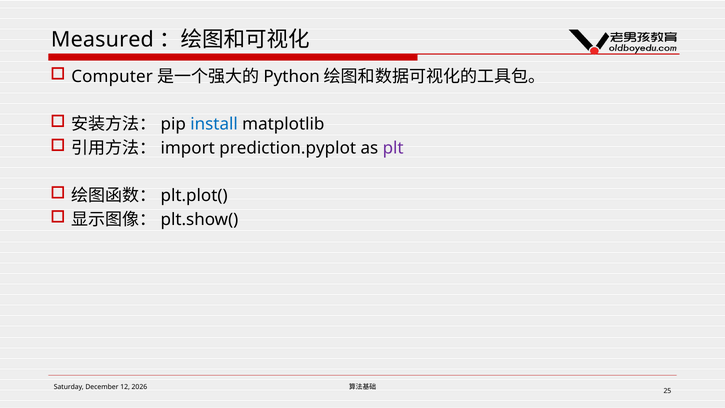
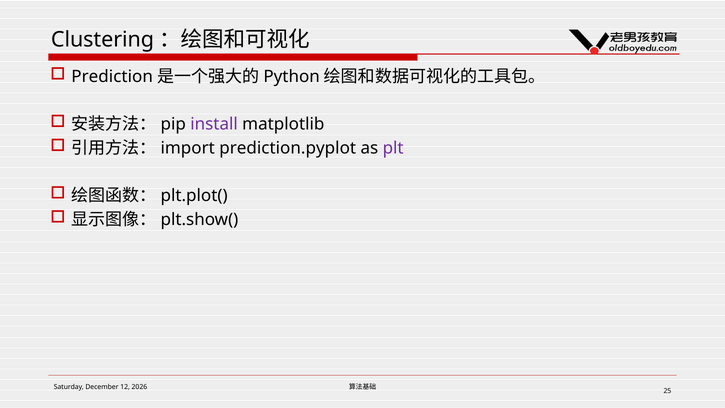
Measured: Measured -> Clustering (103, 40)
Computer: Computer -> Prediction (112, 77)
install colour: blue -> purple (214, 124)
